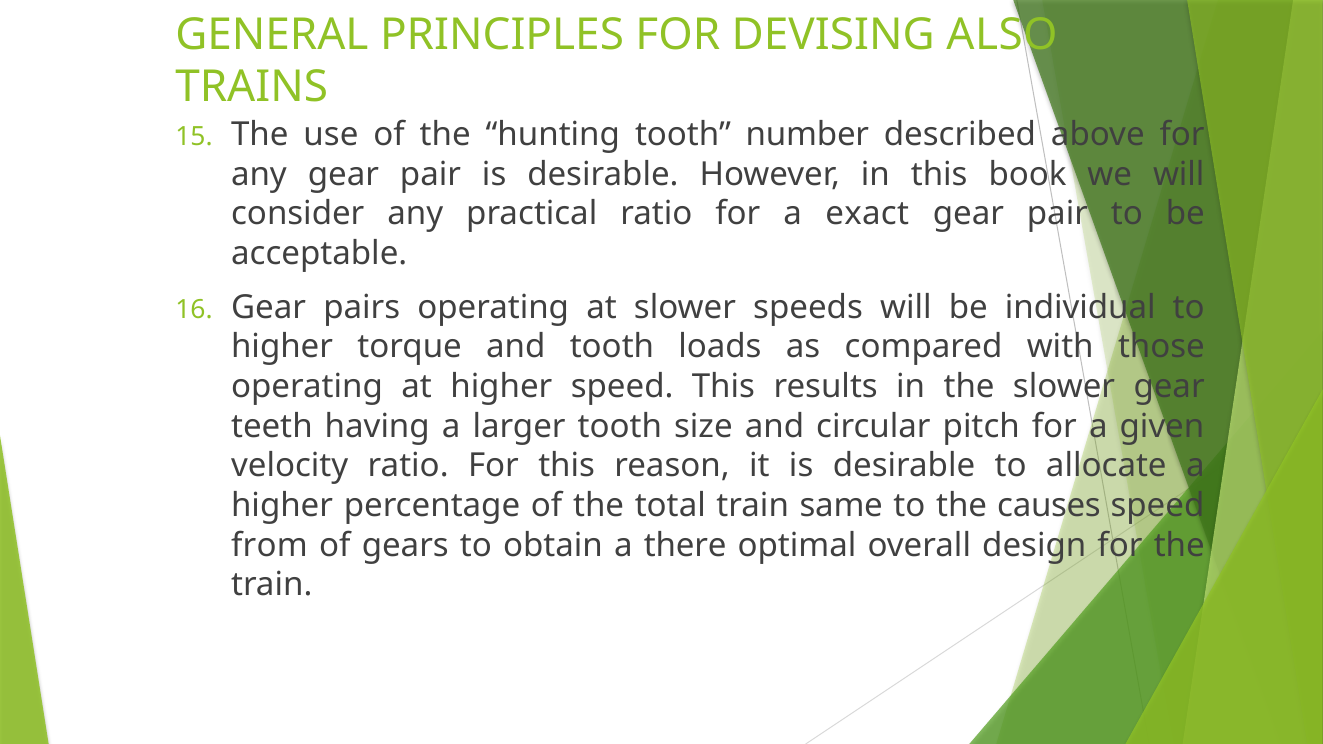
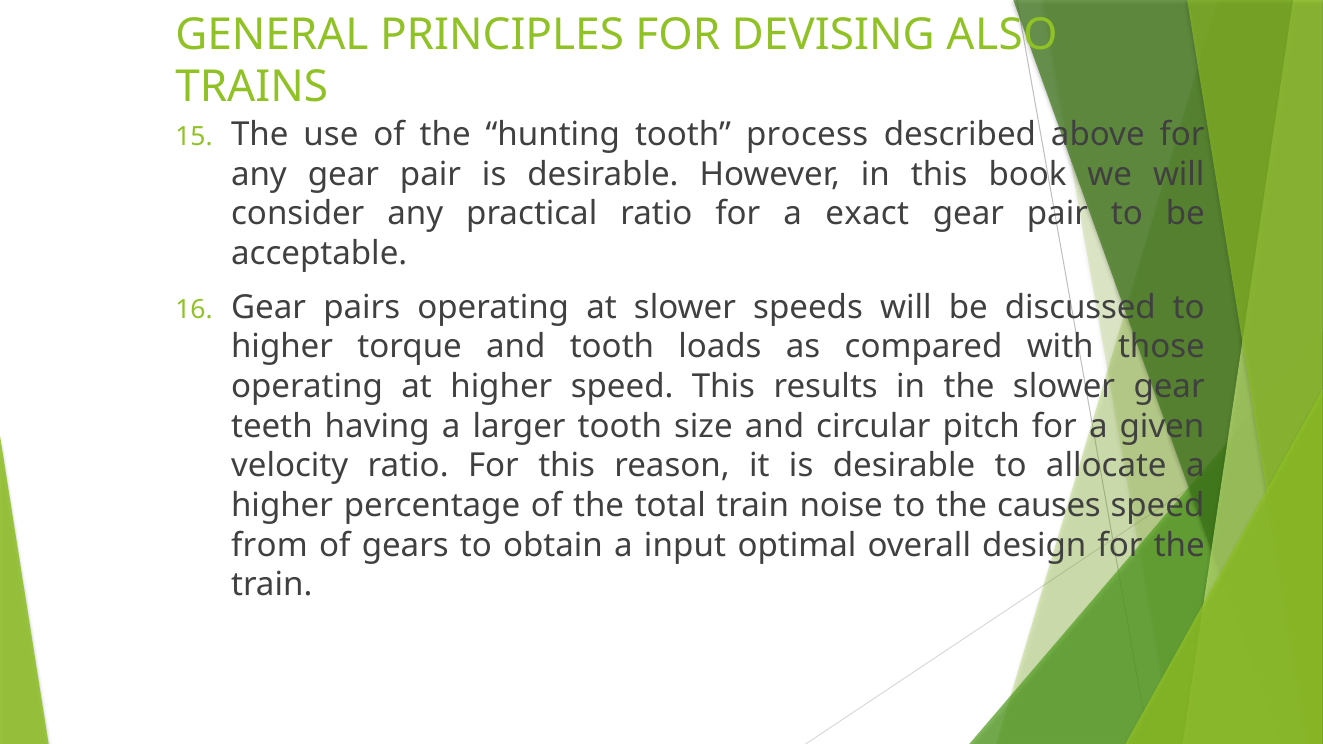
number: number -> process (807, 135)
individual: individual -> discussed (1080, 307)
same: same -> noise (841, 506)
there: there -> input (685, 545)
